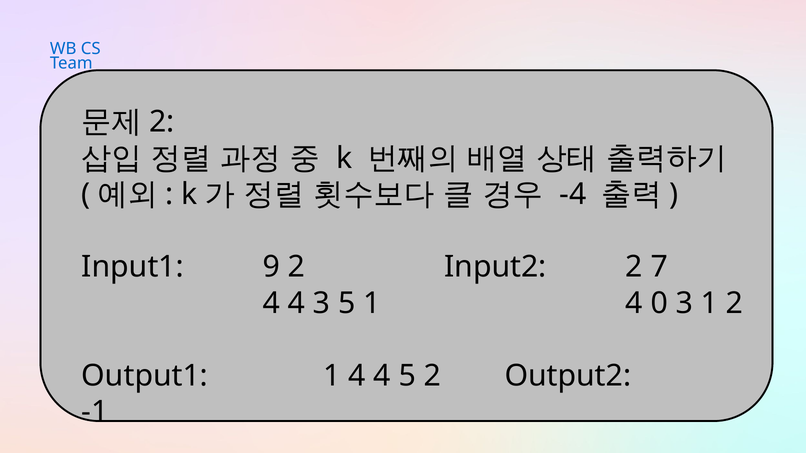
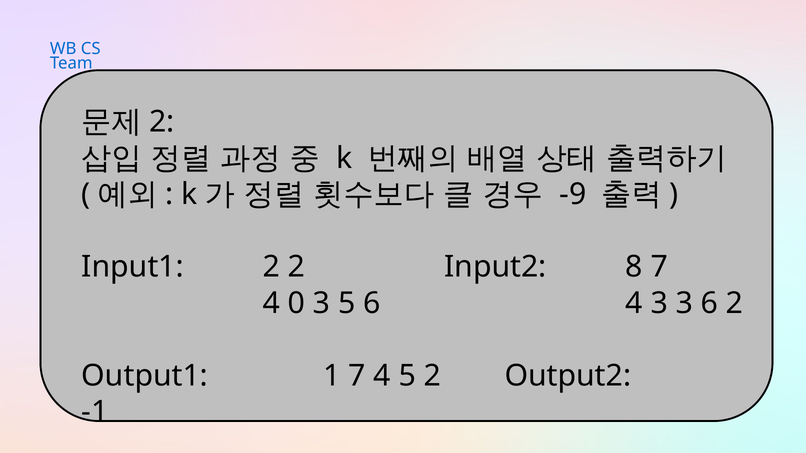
-4: -4 -> -9 (573, 195)
Input1 9: 9 -> 2 (271, 267)
Input2 2: 2 -> 8 (634, 267)
4: 4 -> 0 (296, 303)
5 1: 1 -> 6 (372, 303)
4 0: 0 -> 3 (659, 303)
3 1: 1 -> 6 (709, 303)
Output1 1 4: 4 -> 7 (357, 376)
